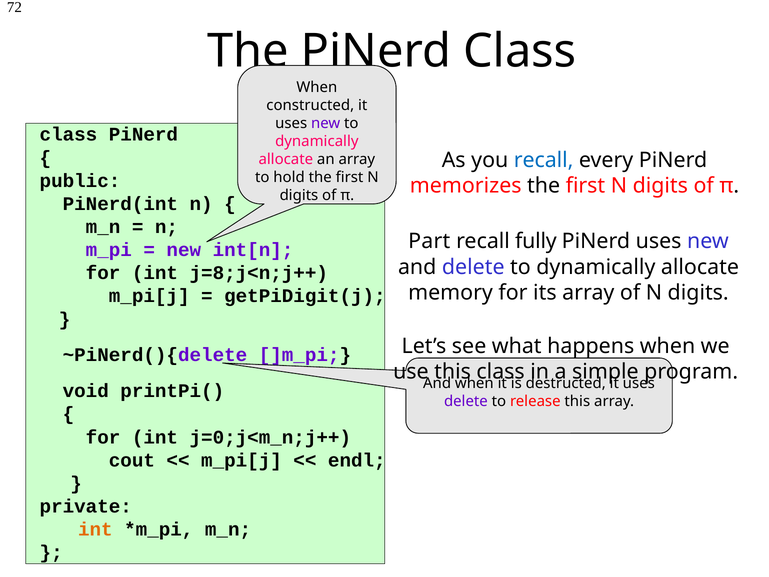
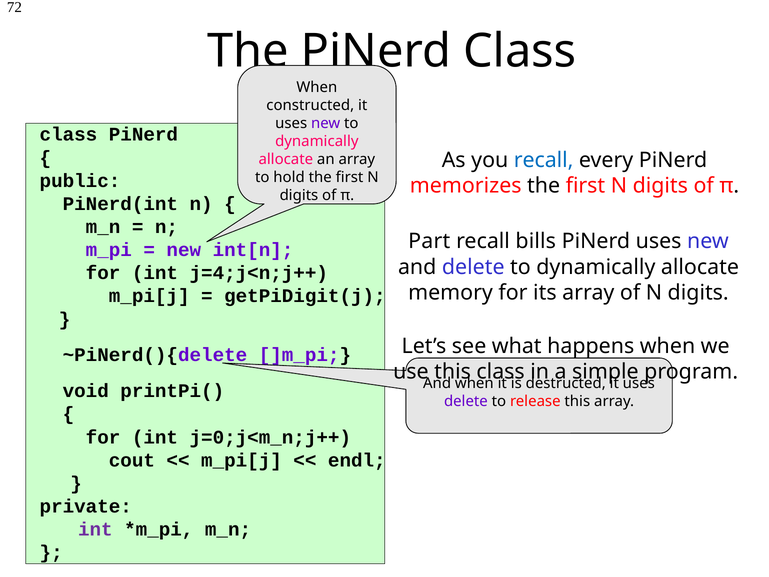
fully: fully -> bills (536, 241)
j=8;j<n;j++: j=8;j<n;j++ -> j=4;j<n;j++ (259, 273)
int colour: orange -> purple (95, 529)
